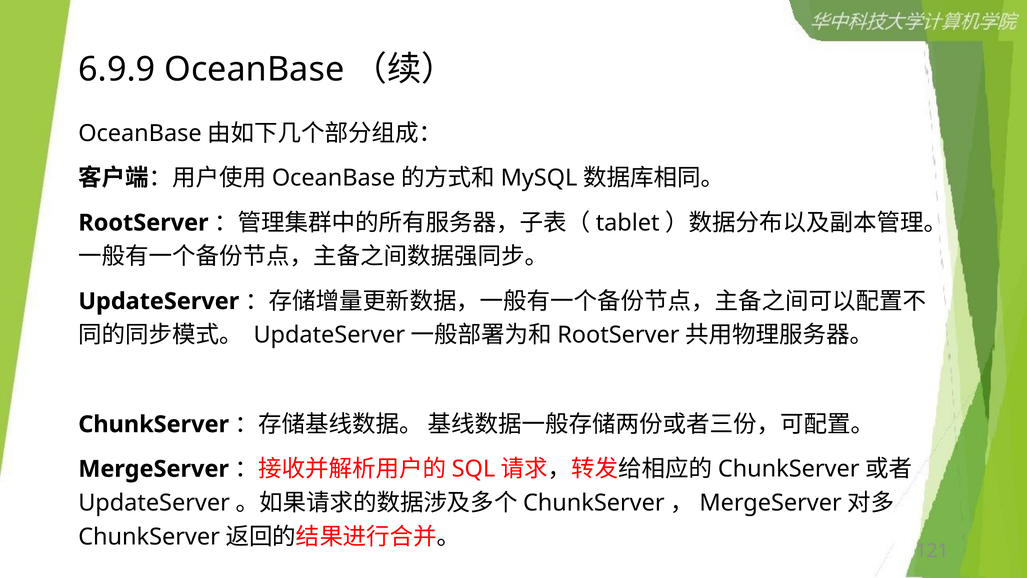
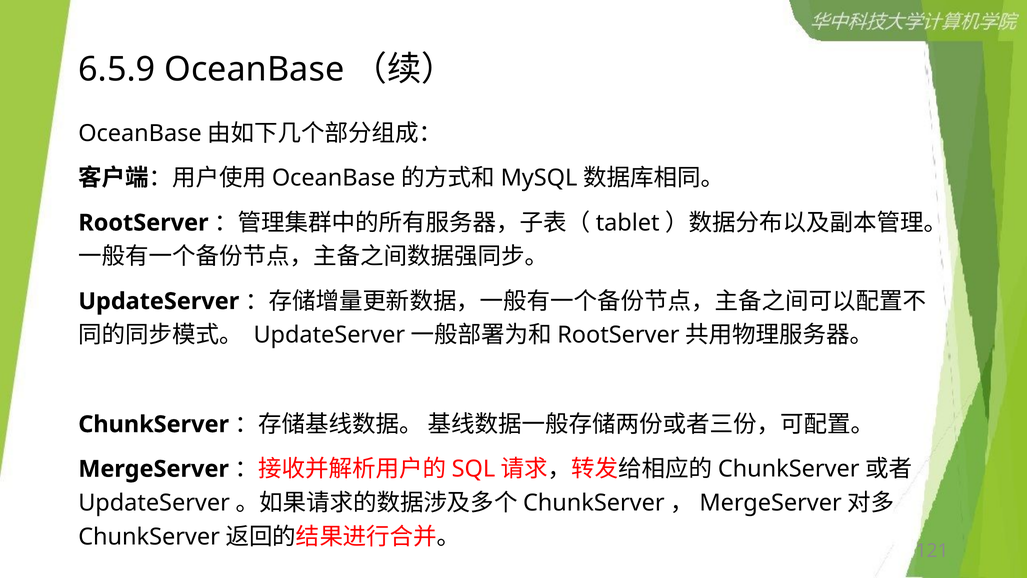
6.9.9: 6.9.9 -> 6.5.9 (117, 69)
